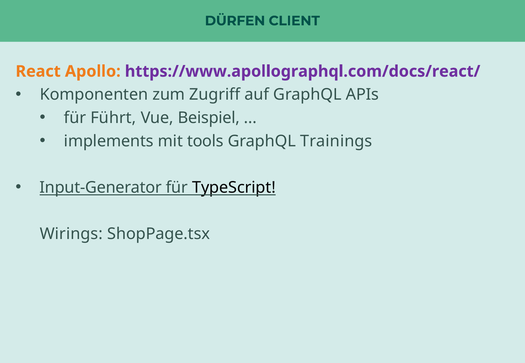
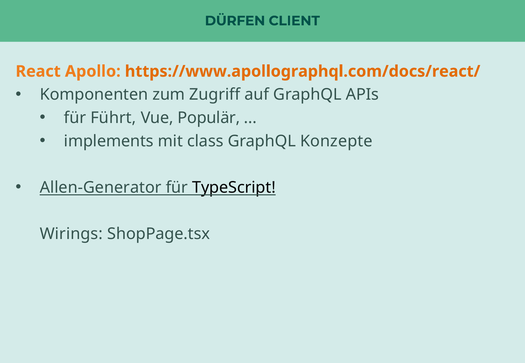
https://www.apollographql.com/docs/react/ colour: purple -> orange (303, 71)
Beispiel: Beispiel -> Populär (209, 118)
tools: tools -> class (205, 141)
Trainings: Trainings -> Konzepte (336, 141)
Input-Generator: Input-Generator -> Allen-Generator (101, 188)
